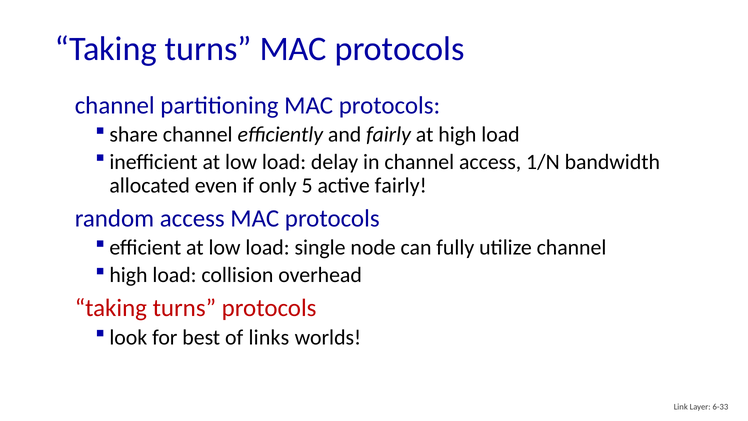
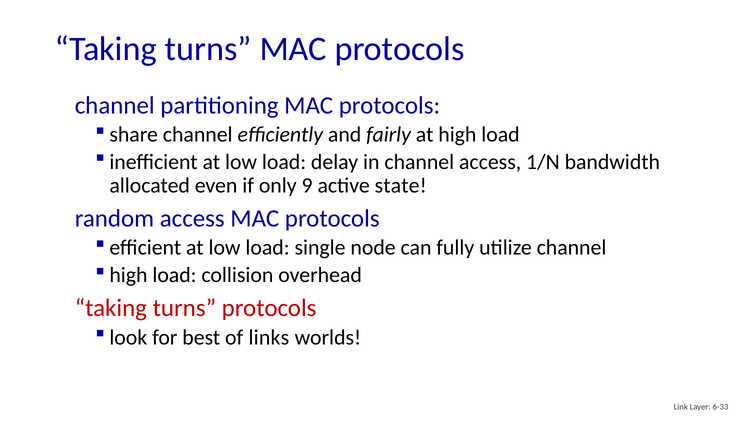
5: 5 -> 9 (307, 185)
active fairly: fairly -> state (401, 185)
